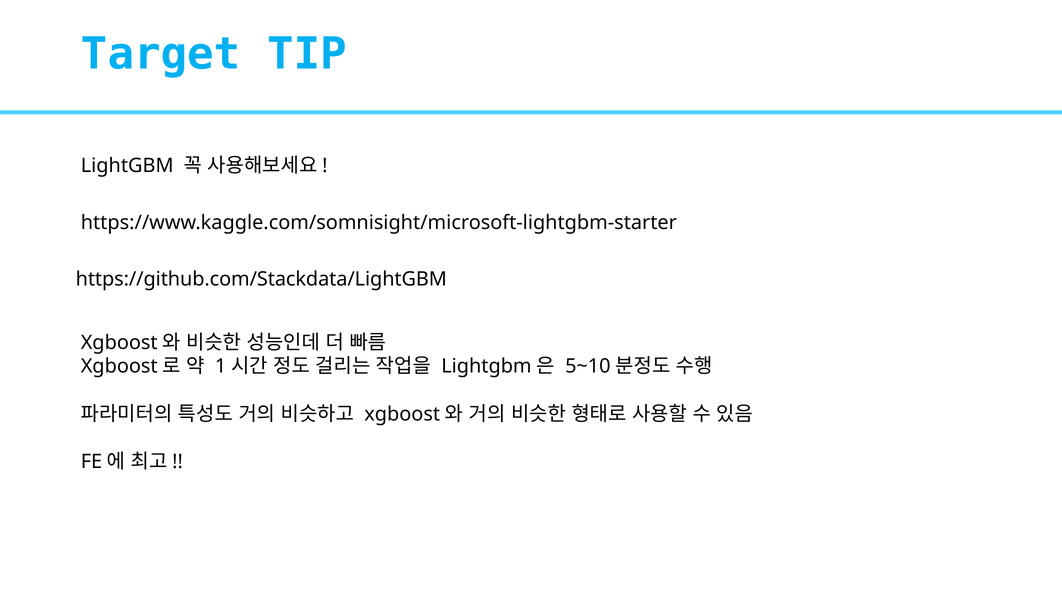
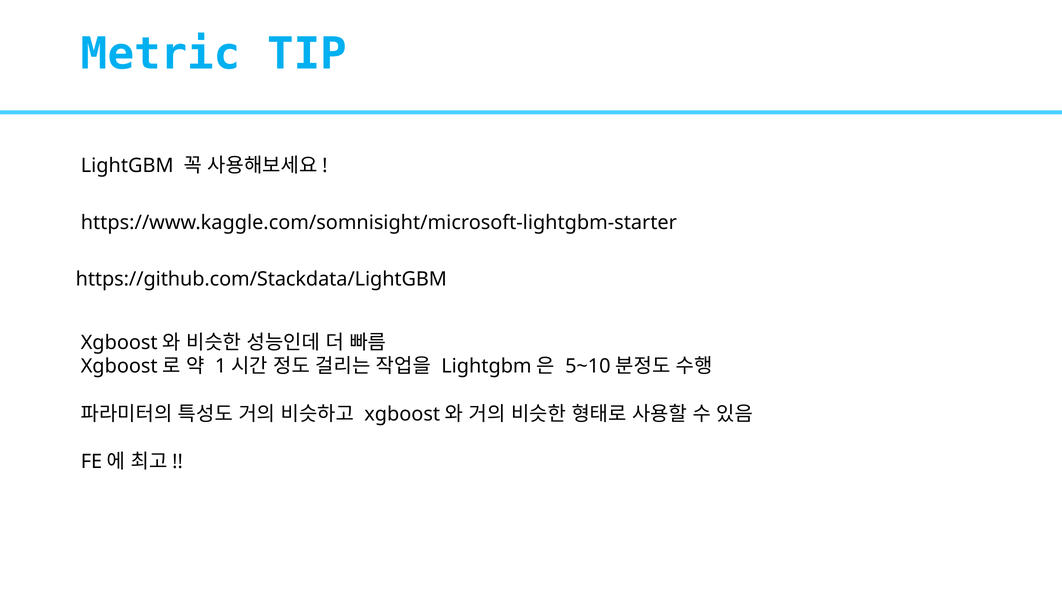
Target: Target -> Metric (161, 54)
